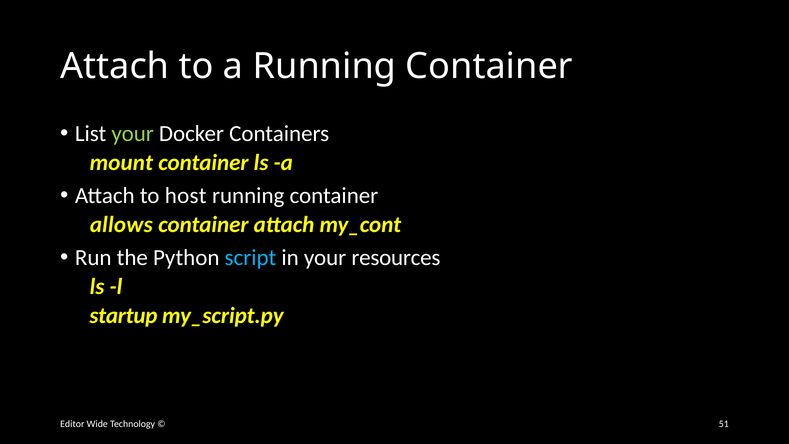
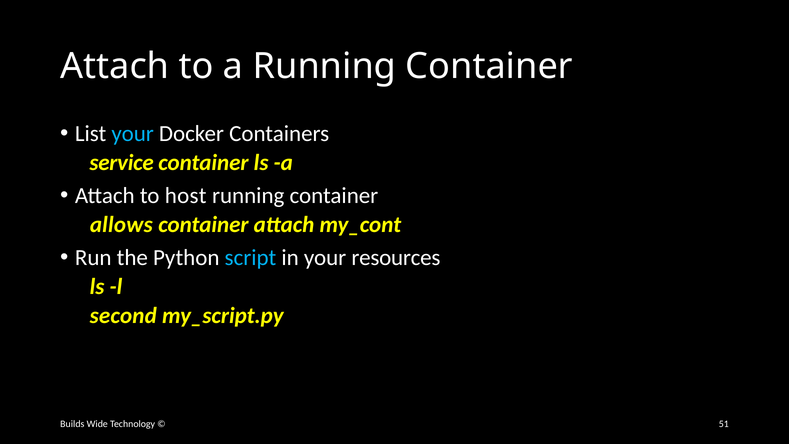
your colour: light green -> light blue (133, 133)
mount: mount -> service (122, 162)
startup: startup -> second (123, 315)
Editor: Editor -> Builds (72, 424)
